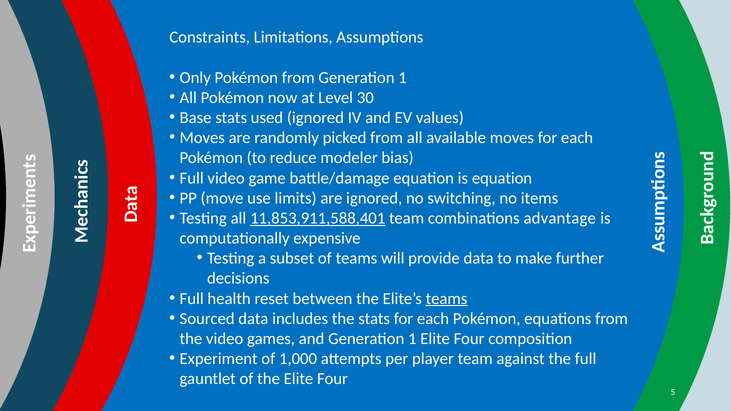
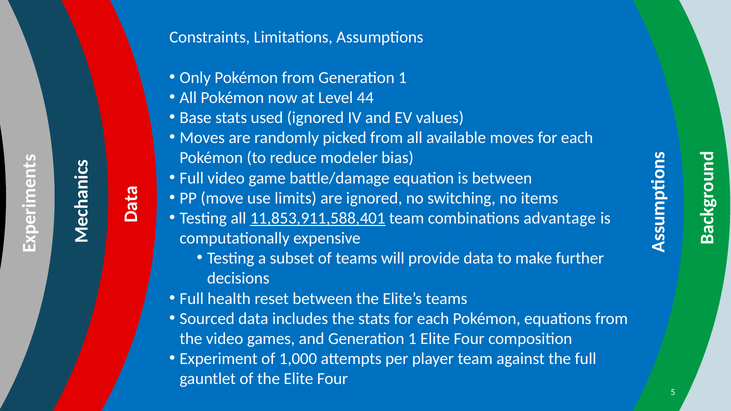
30: 30 -> 44 (365, 98)
is equation: equation -> between (502, 178)
teams underline: present -> none (446, 299)
